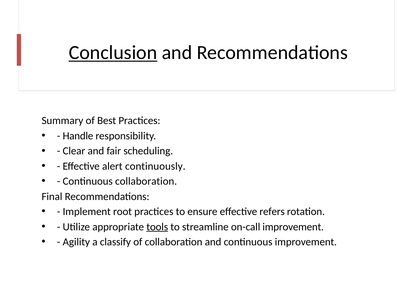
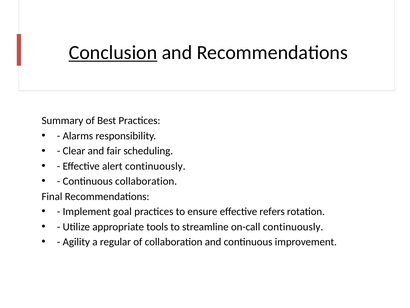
Handle: Handle -> Alarms (78, 136)
root: root -> goal (122, 211)
tools underline: present -> none (157, 226)
on-call improvement: improvement -> continuously (293, 226)
classify: classify -> regular (115, 242)
